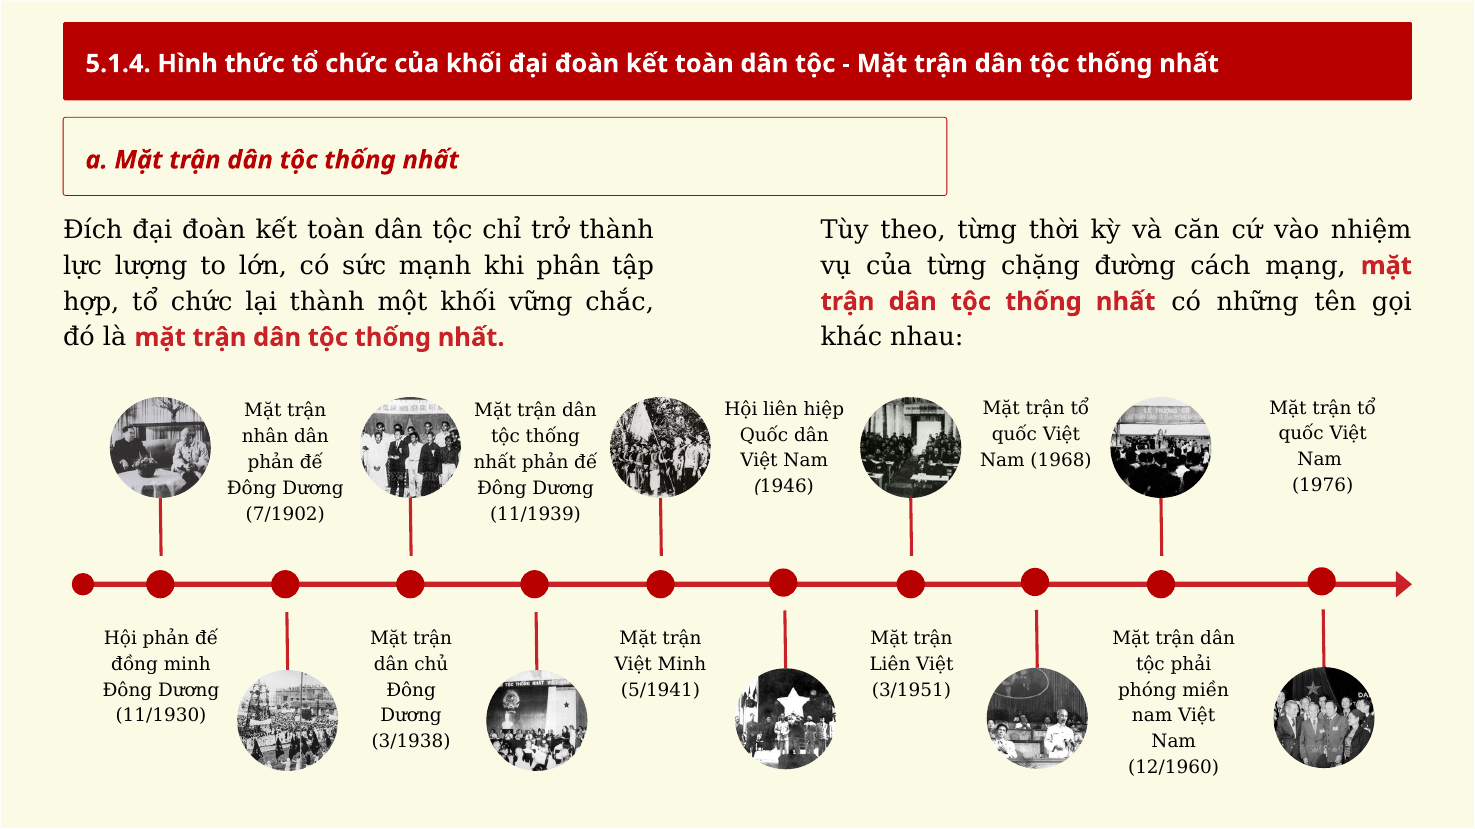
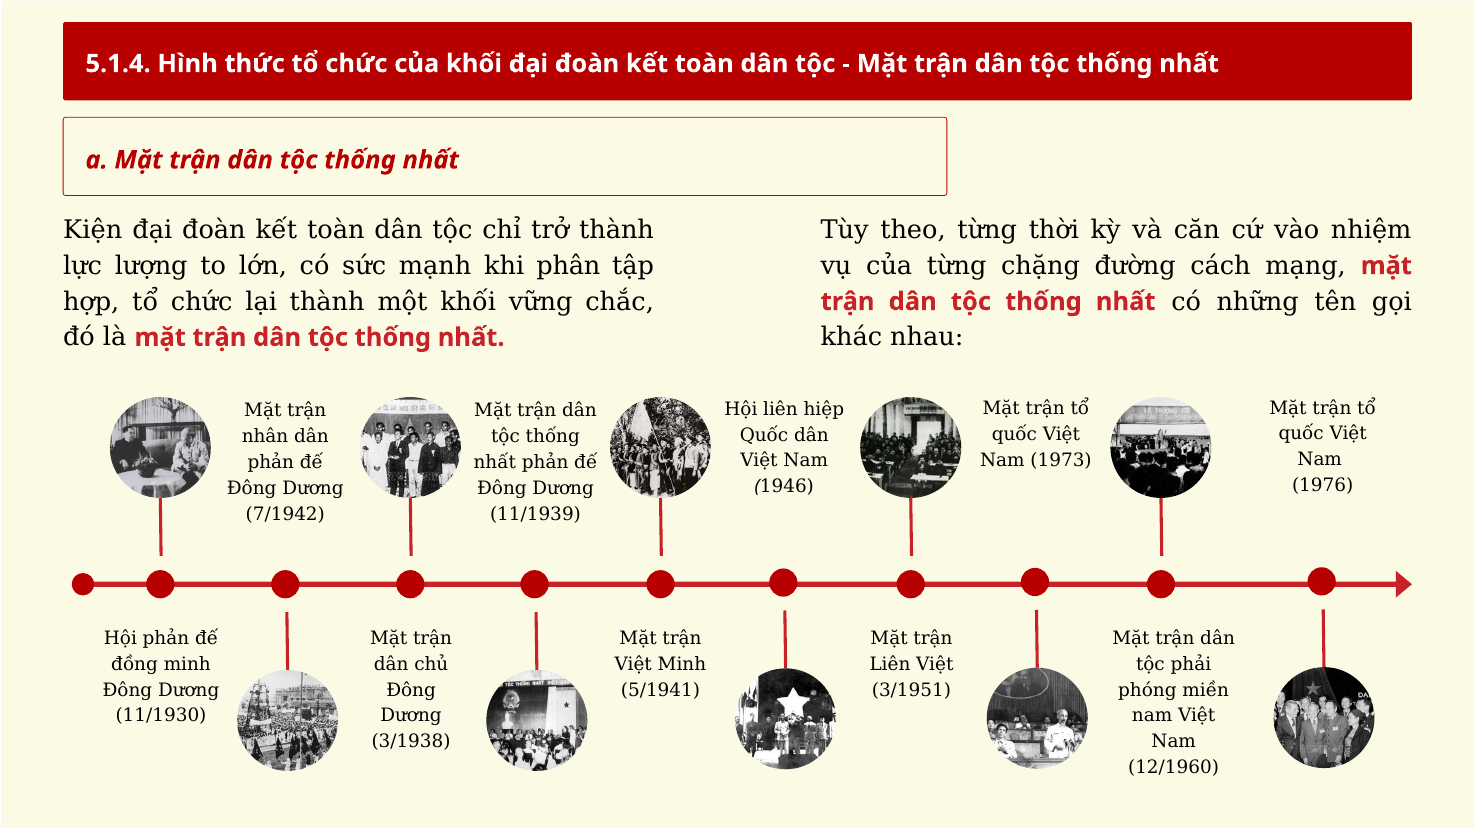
Đích: Đích -> Kiện (93, 230)
1968: 1968 -> 1973 (1061, 461)
7/1902: 7/1902 -> 7/1942 (285, 514)
